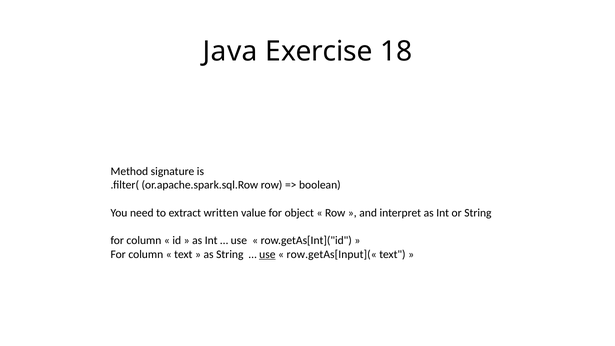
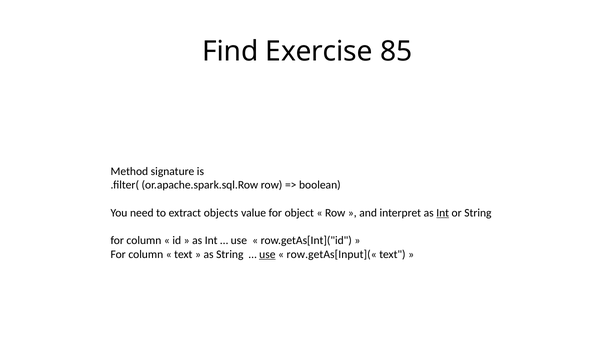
Java: Java -> Find (230, 52)
18: 18 -> 85 (396, 52)
written: written -> objects (221, 213)
Int underline: none -> present (443, 213)
